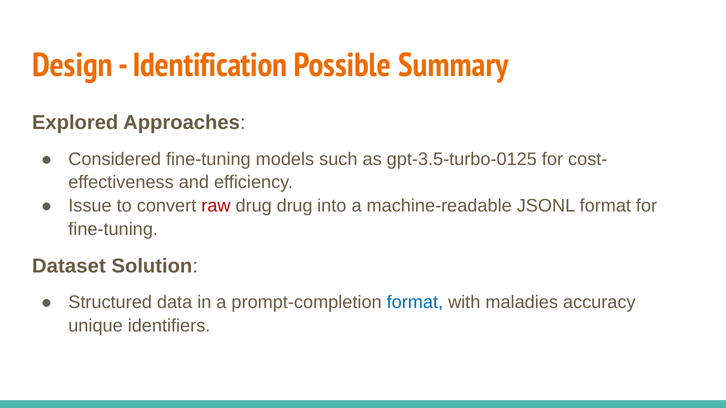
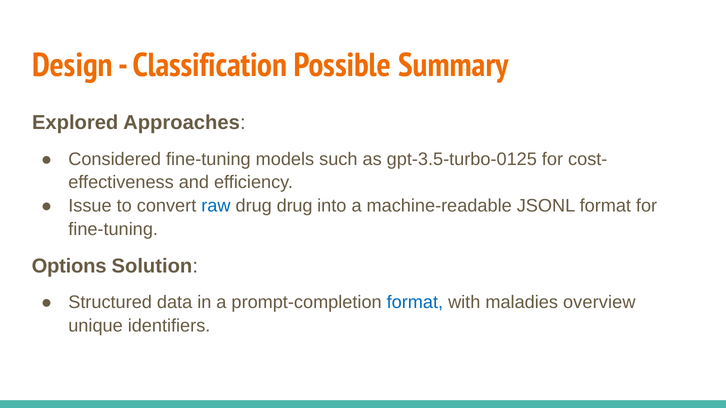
Identification: Identification -> Classification (210, 65)
raw colour: red -> blue (216, 206)
Dataset: Dataset -> Options (69, 266)
accuracy: accuracy -> overview (599, 303)
